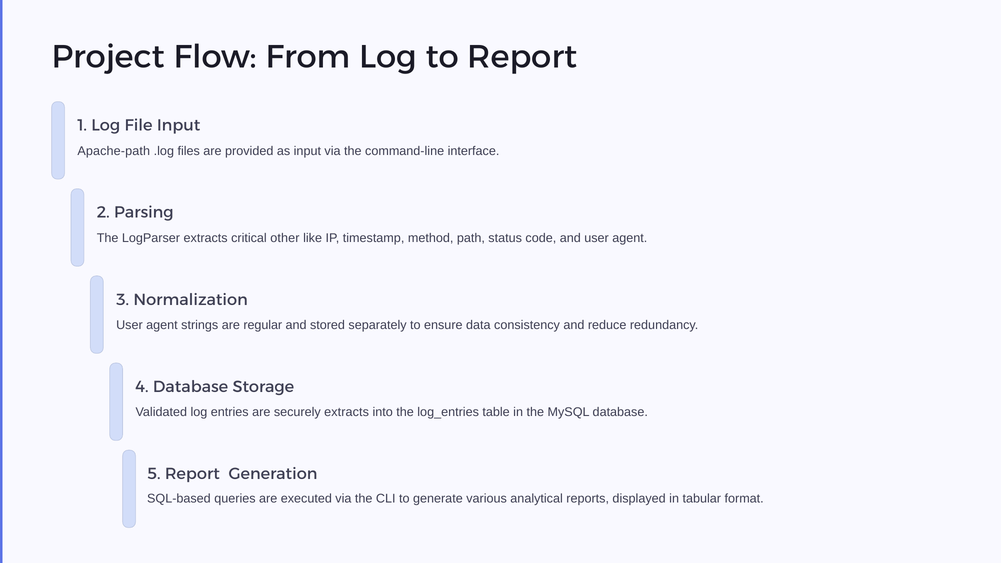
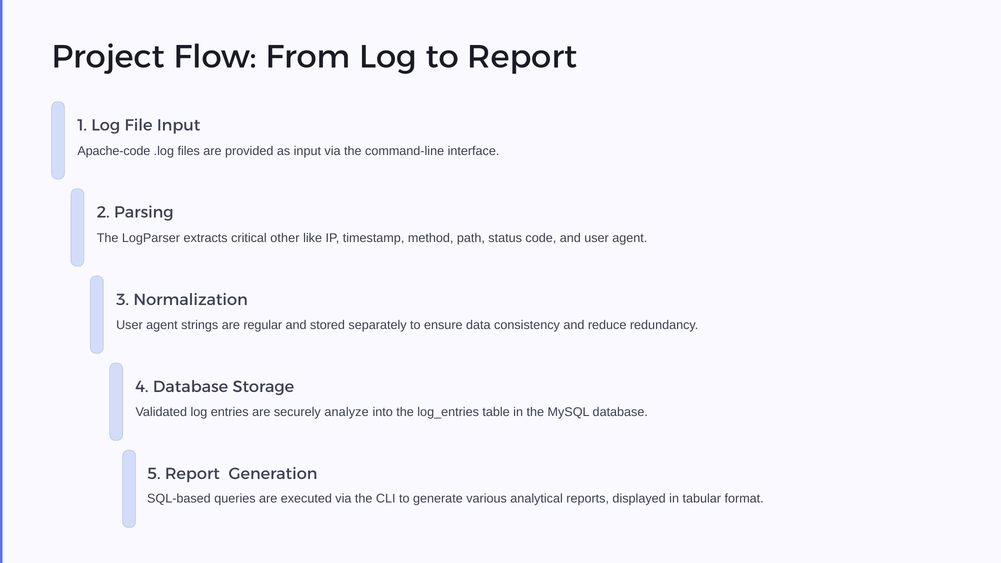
Apache-path: Apache-path -> Apache-code (114, 151)
securely extracts: extracts -> analyze (347, 412)
